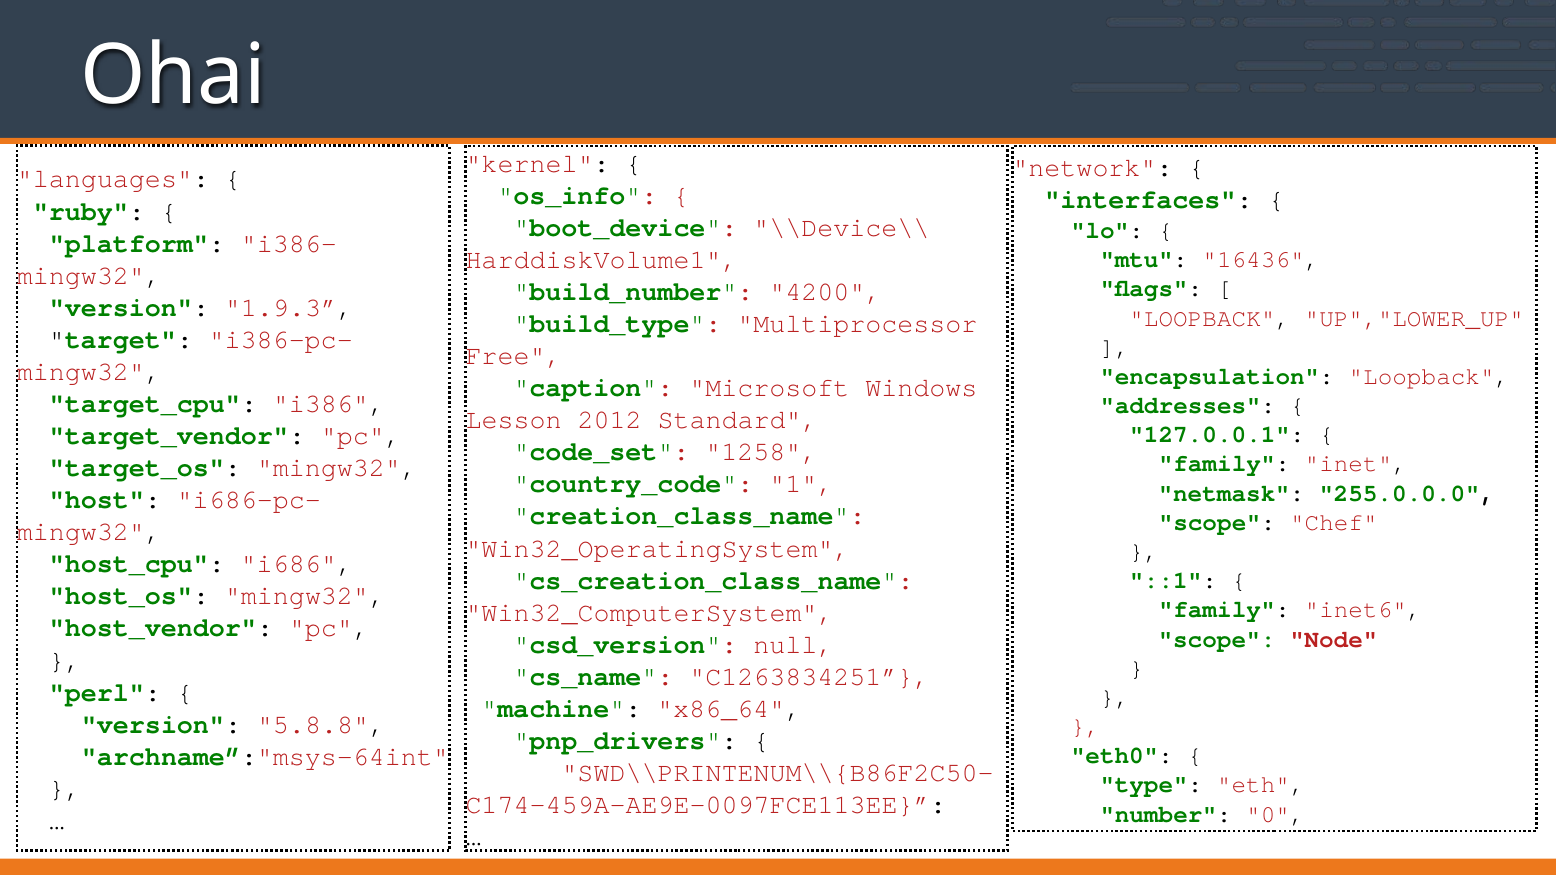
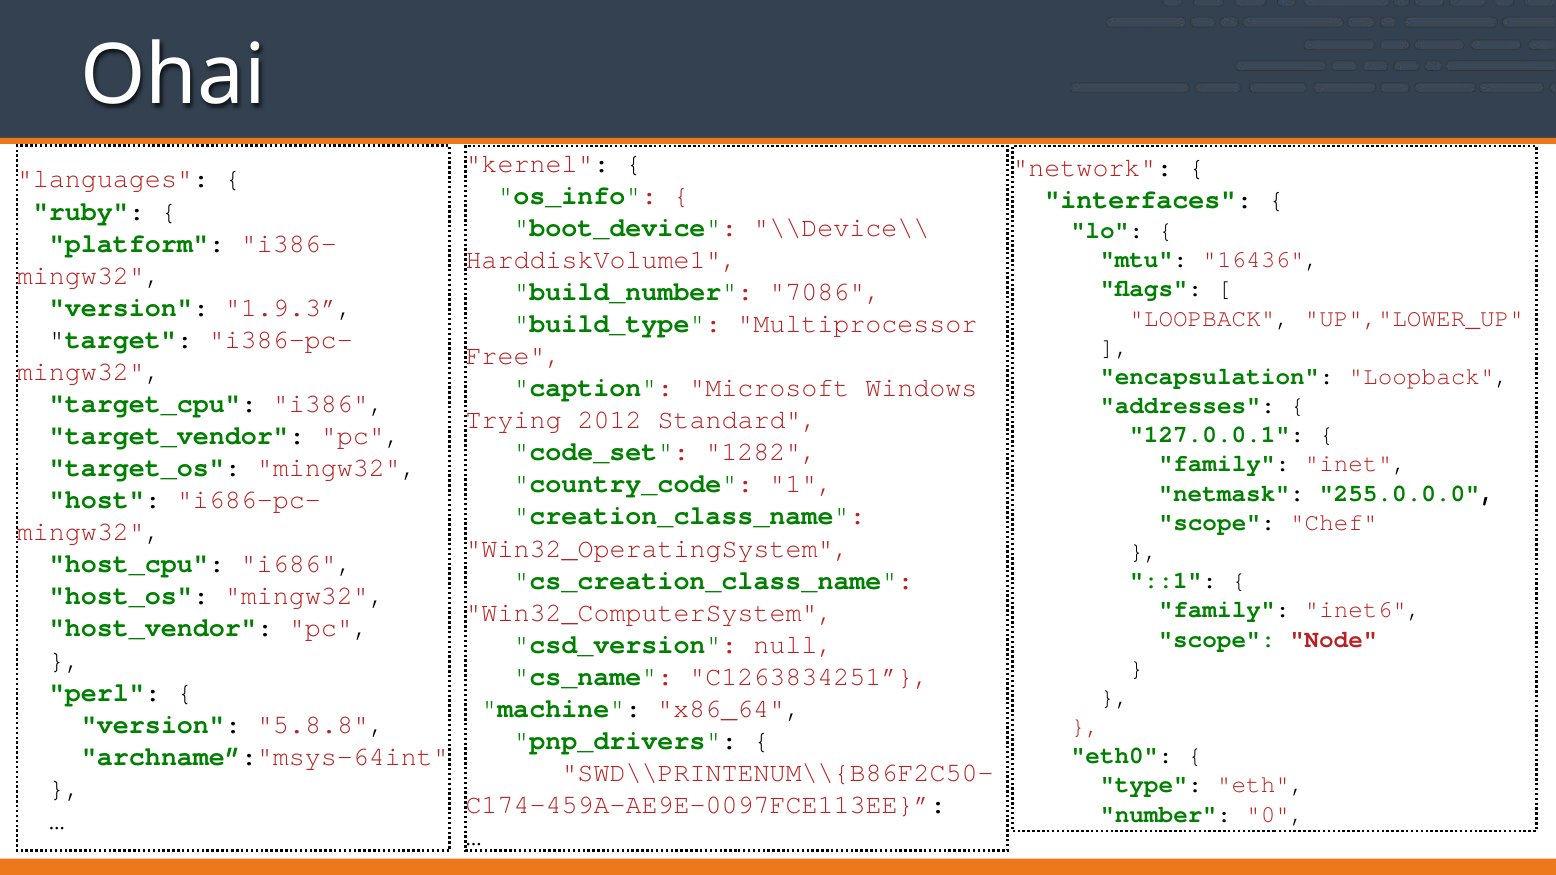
4200: 4200 -> 7086 (825, 292)
Lesson: Lesson -> Trying (514, 420)
1258: 1258 -> 1282 (761, 452)
